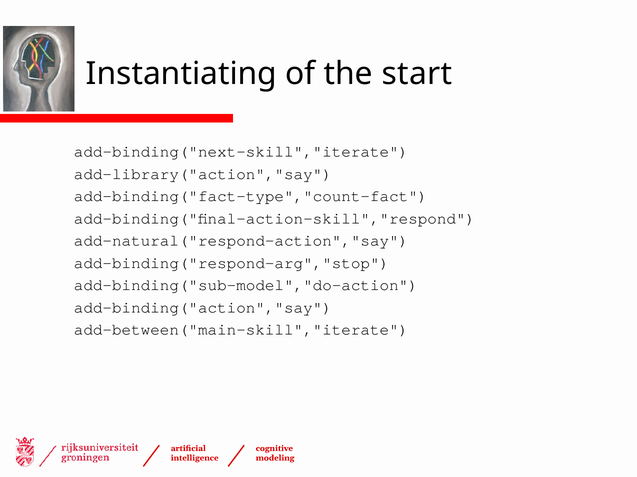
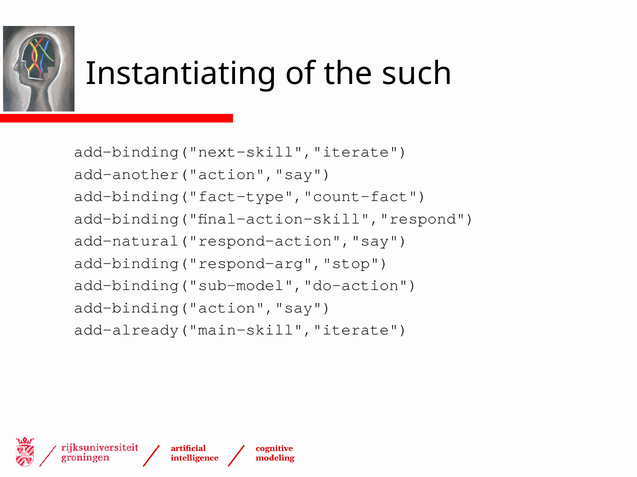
start: start -> such (417, 74)
add-library("action","say: add-library("action","say -> add-another("action","say (203, 174)
add-between("main-skill","iterate: add-between("main-skill","iterate -> add-already("main-skill","iterate (241, 330)
